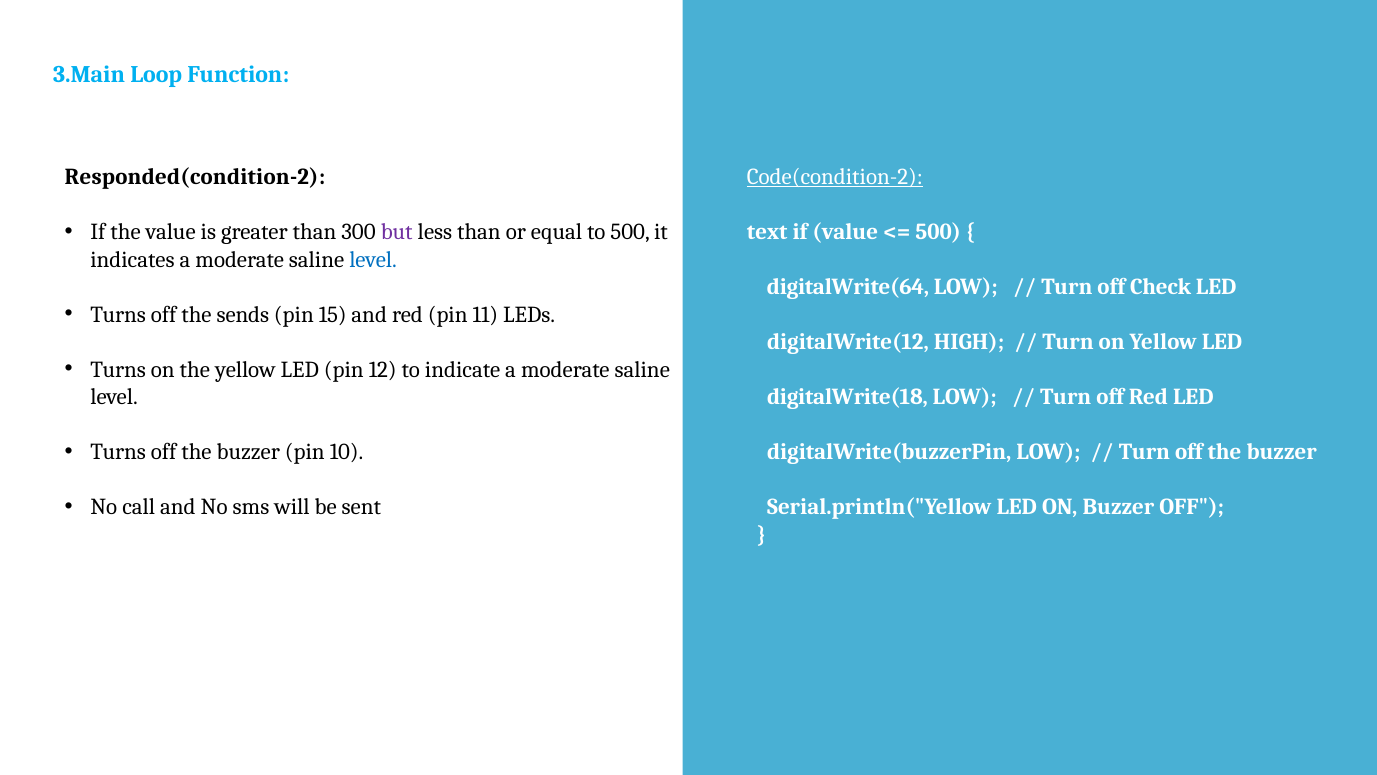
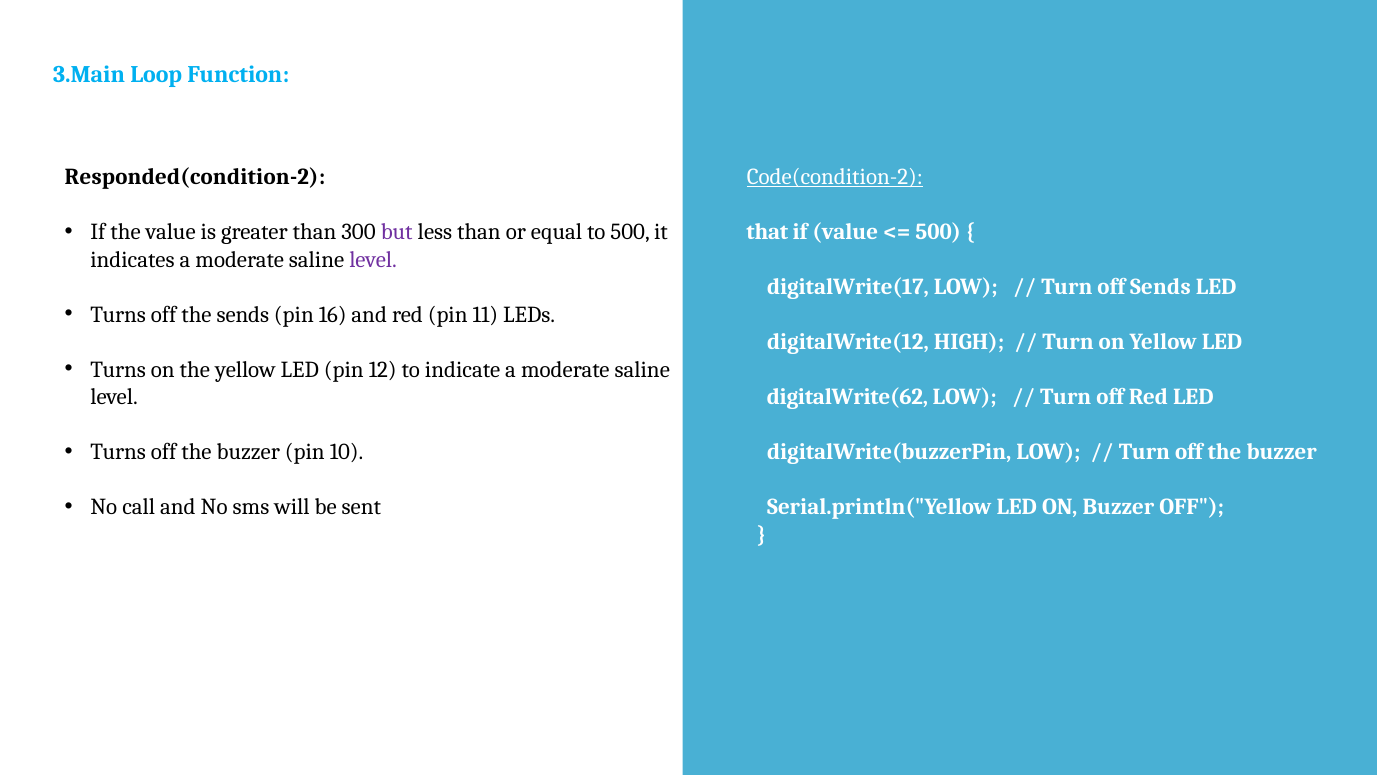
text: text -> that (767, 232)
level colour: blue -> purple (373, 259)
digitalWrite(64: digitalWrite(64 -> digitalWrite(17 (848, 287)
off Check: Check -> Sends (1160, 287)
15: 15 -> 16 (333, 315)
digitalWrite(18: digitalWrite(18 -> digitalWrite(62 (847, 397)
